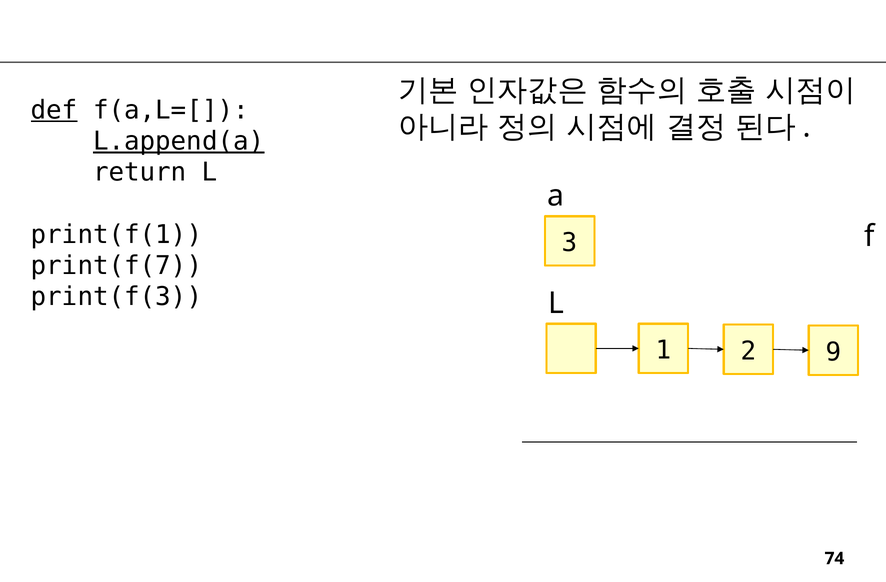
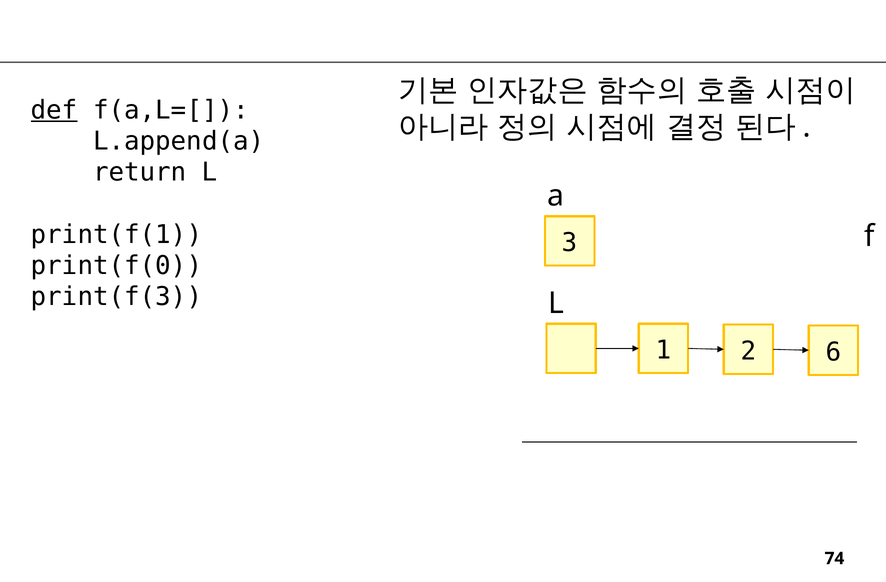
L.append(a underline: present -> none (179, 141)
print(f(7: print(f(7 -> print(f(0 (116, 266)
9: 9 -> 6 (833, 352)
